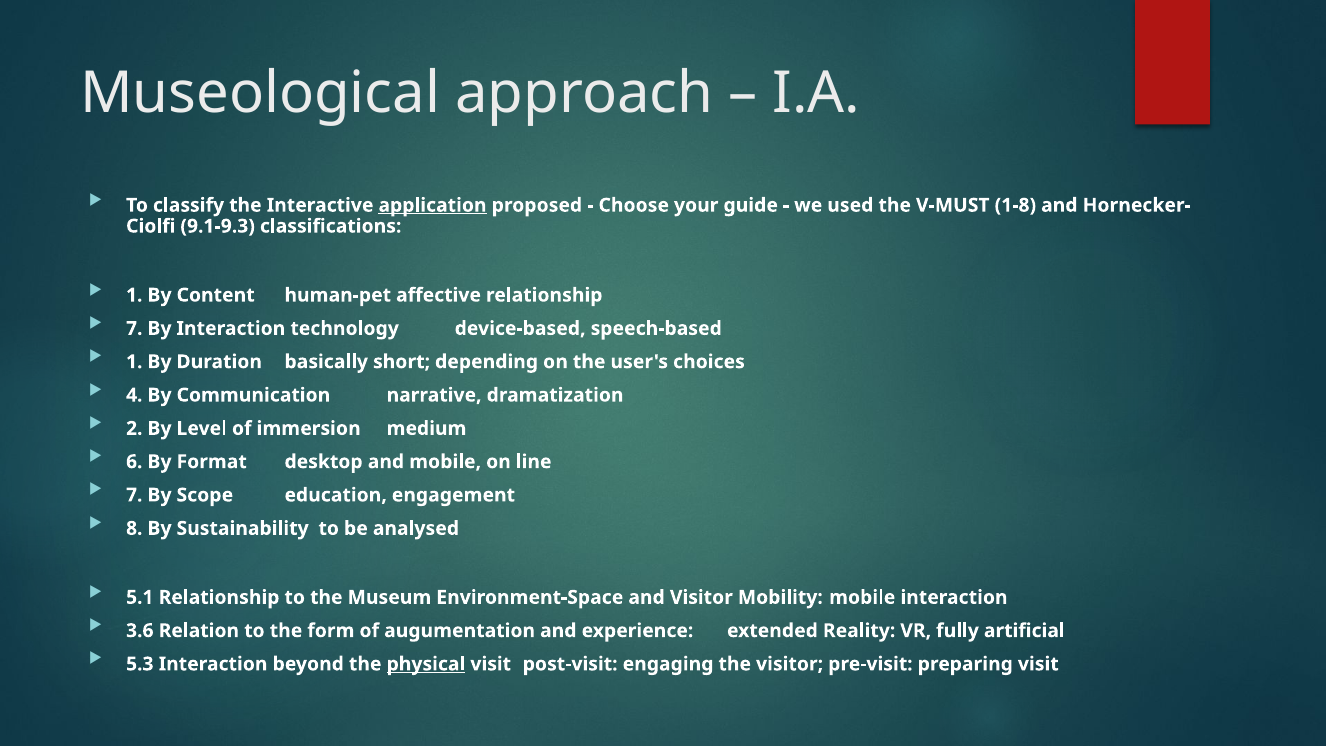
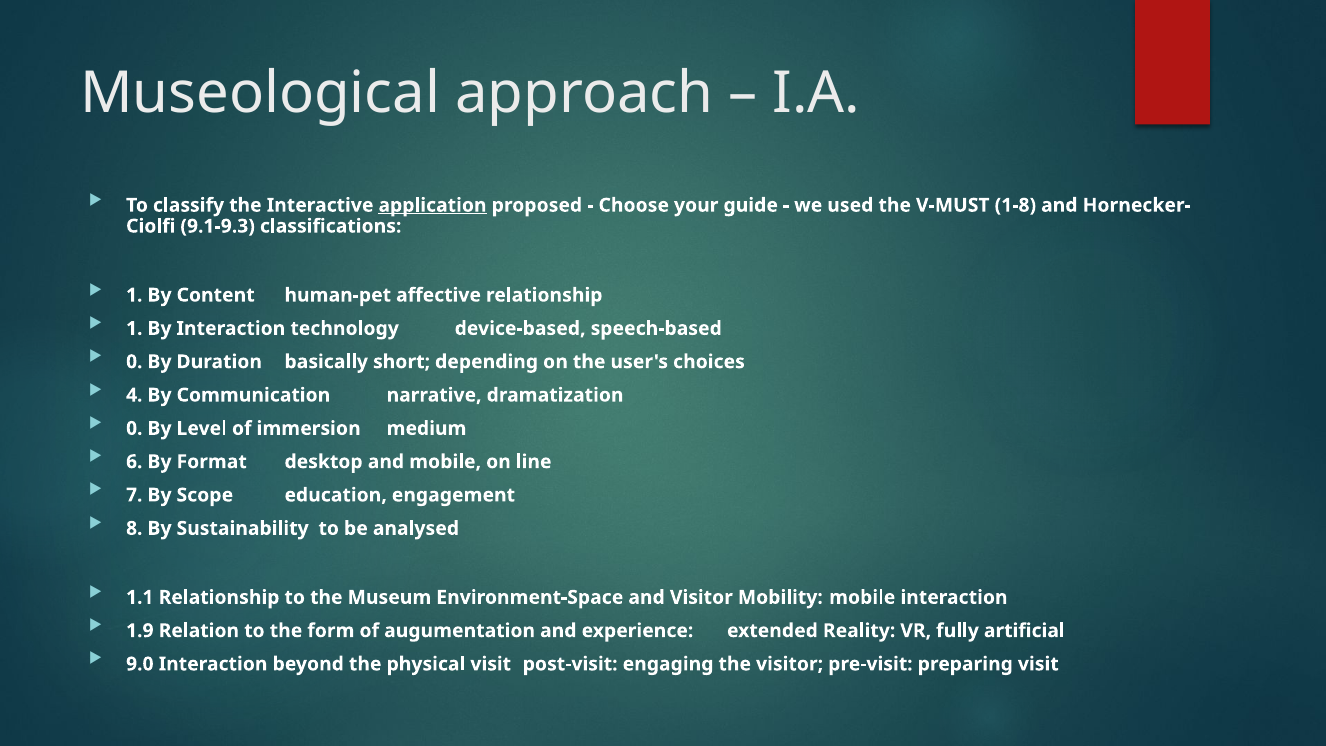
7: 7 -> 1 (134, 328)
1: 1 -> 0 (134, 362)
2: 2 -> 0 (134, 428)
5.1: 5.1 -> 1.1 (140, 597)
3.6: 3.6 -> 1.9 (140, 631)
5.3: 5.3 -> 9.0 (140, 664)
physical underline: present -> none (426, 664)
